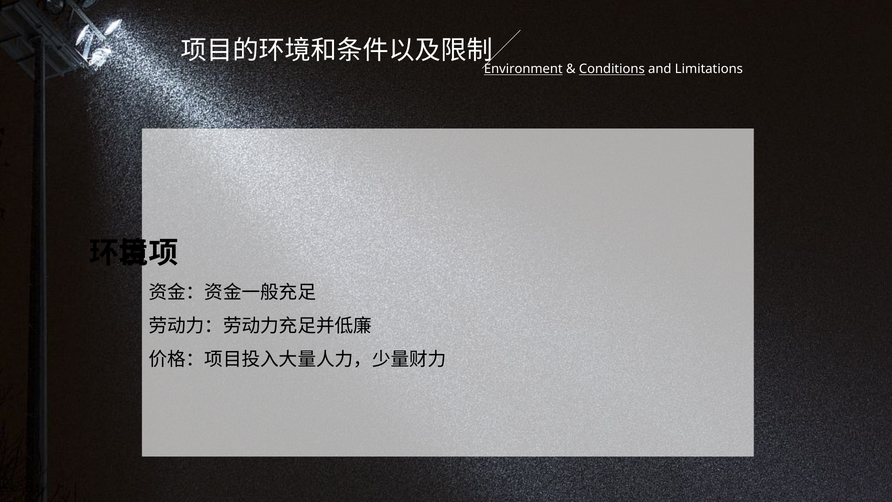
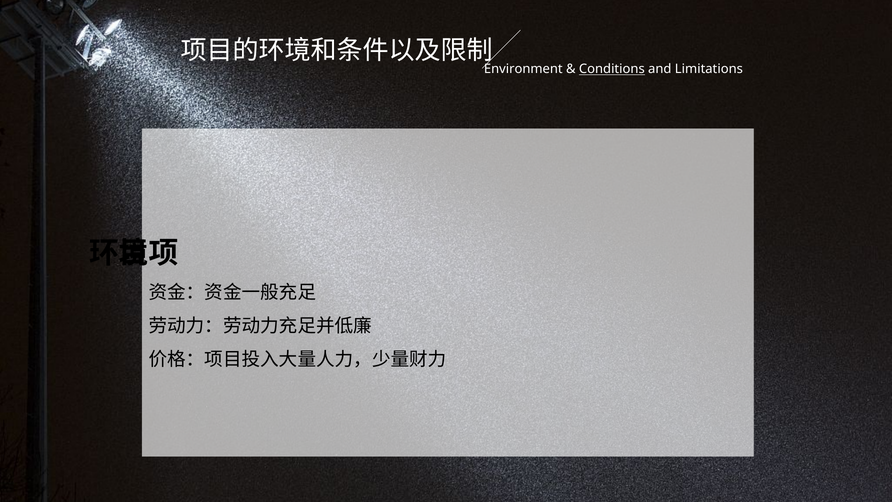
Environment underline: present -> none (523, 69)
